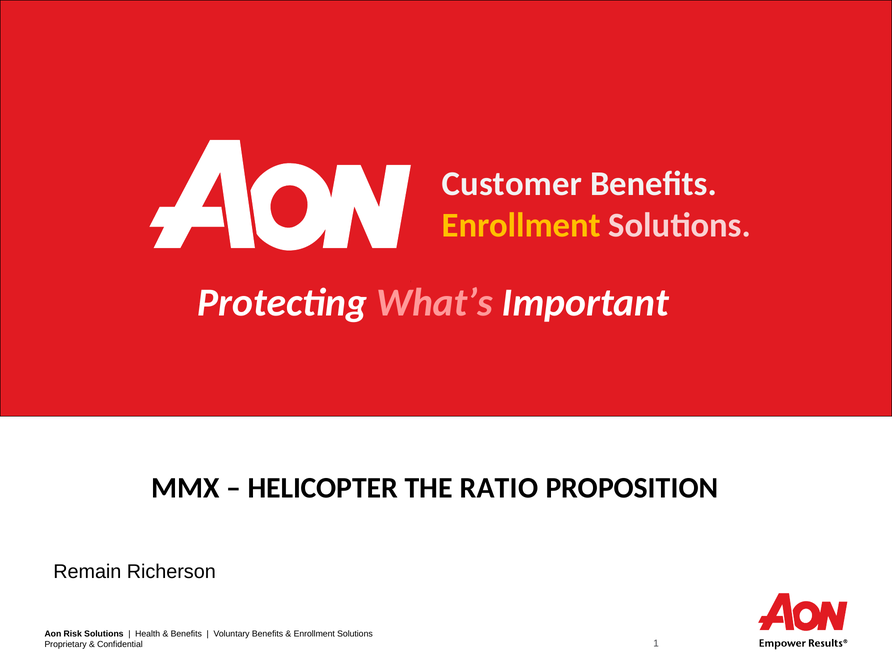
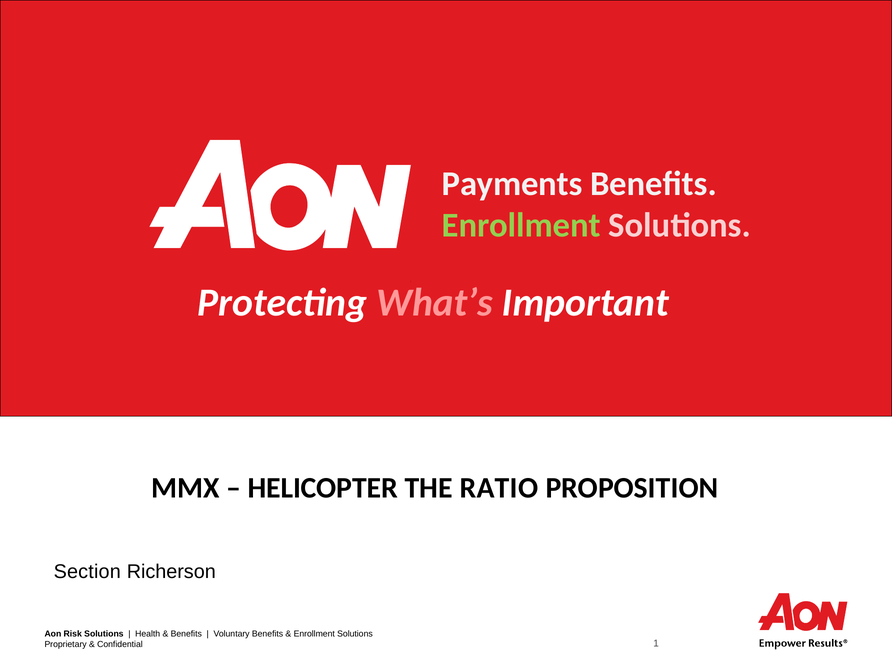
Customer: Customer -> Payments (512, 184)
Enrollment colour: yellow -> light green (521, 225)
Remain: Remain -> Section (87, 572)
